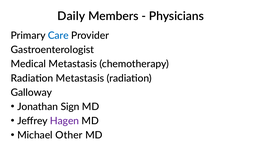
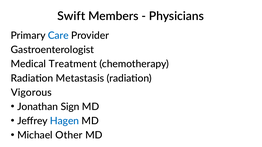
Daily: Daily -> Swift (71, 16)
Medical Metastasis: Metastasis -> Treatment (73, 64)
Galloway: Galloway -> Vigorous (31, 93)
Hagen colour: purple -> blue (65, 121)
